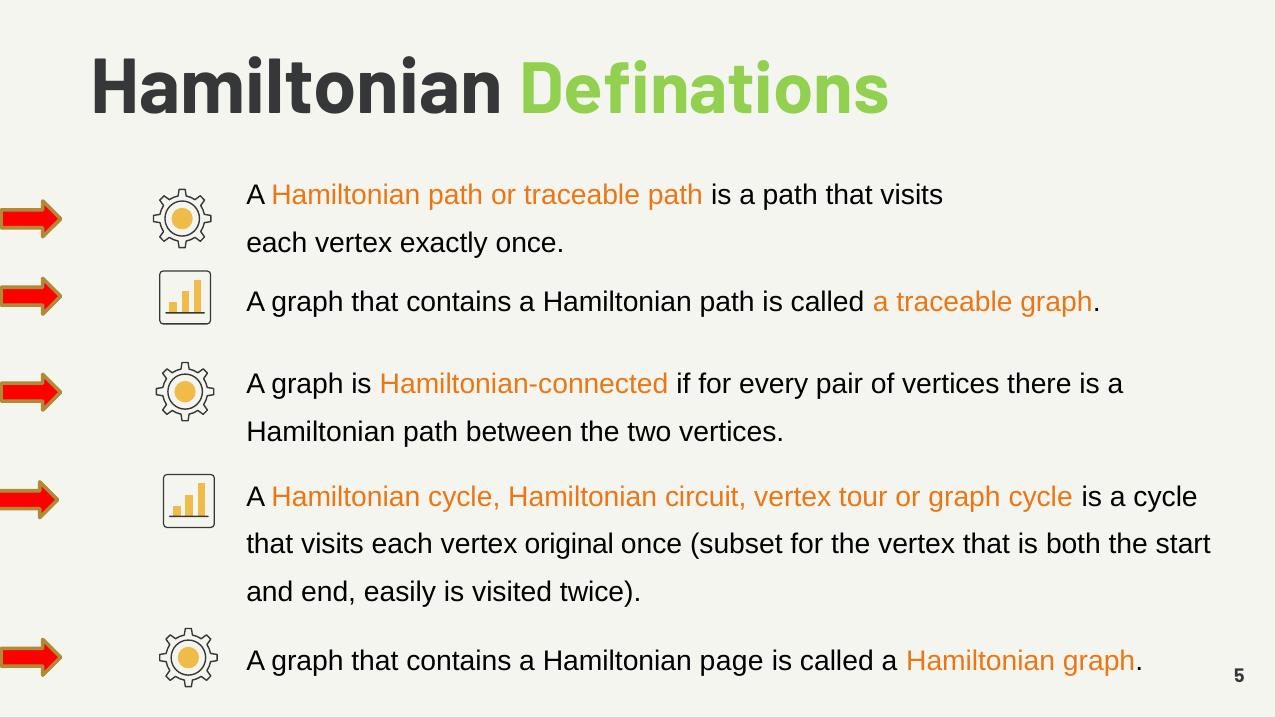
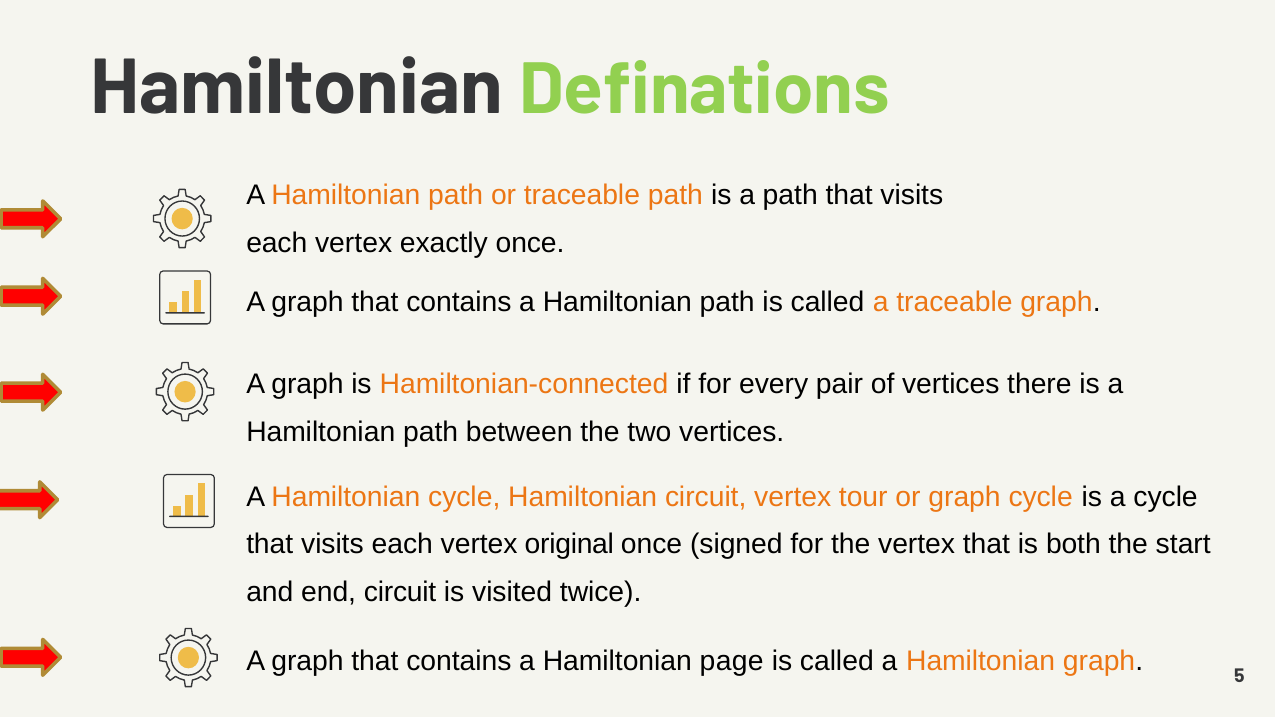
subset: subset -> signed (736, 544)
end easily: easily -> circuit (400, 592)
